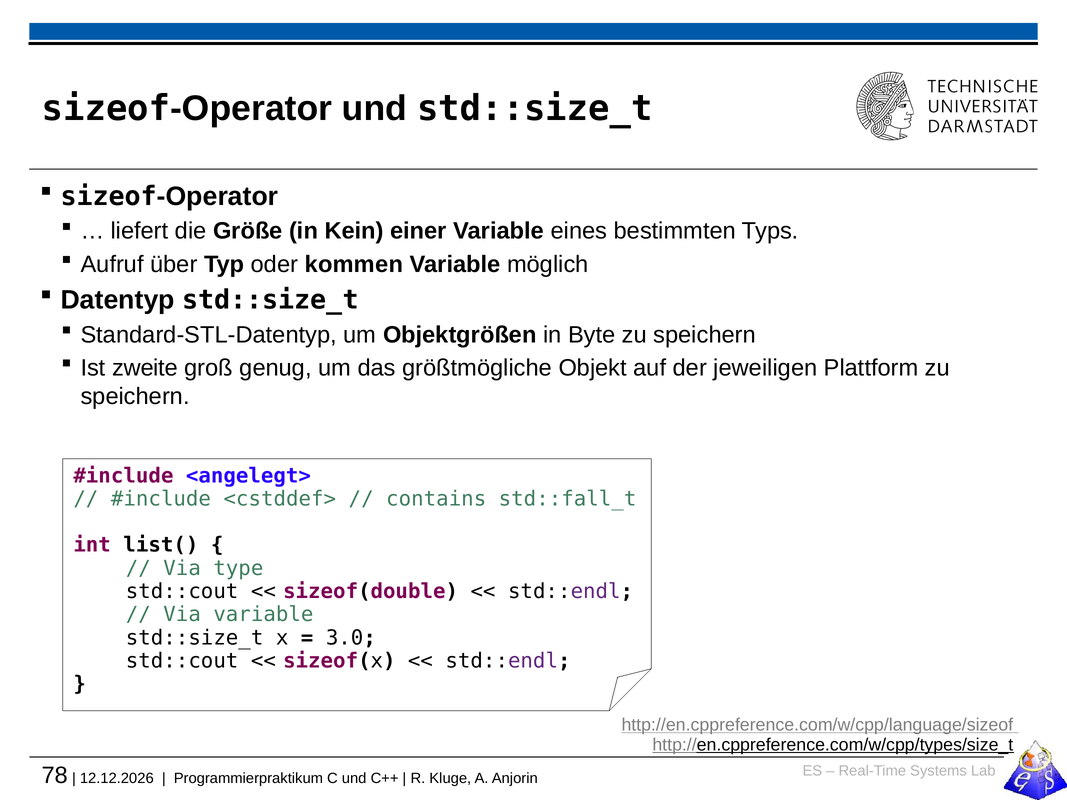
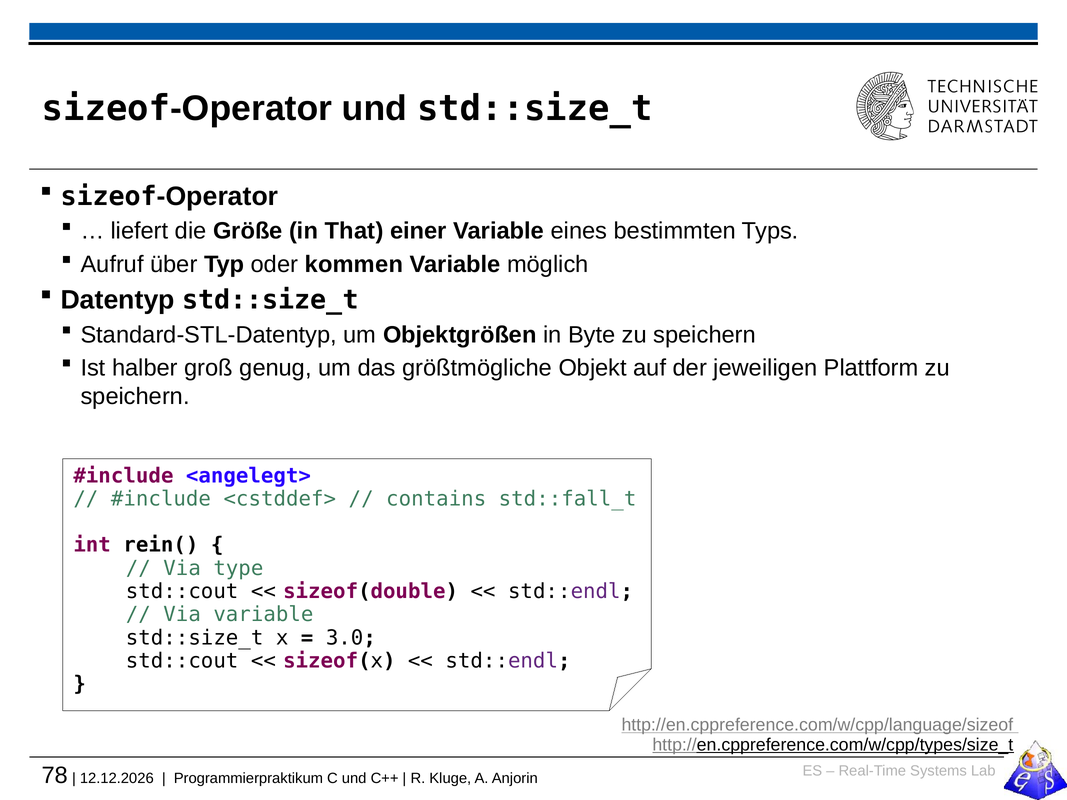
Kein: Kein -> That (354, 231)
zweite: zweite -> halber (145, 368)
list(: list( -> rein( (161, 545)
